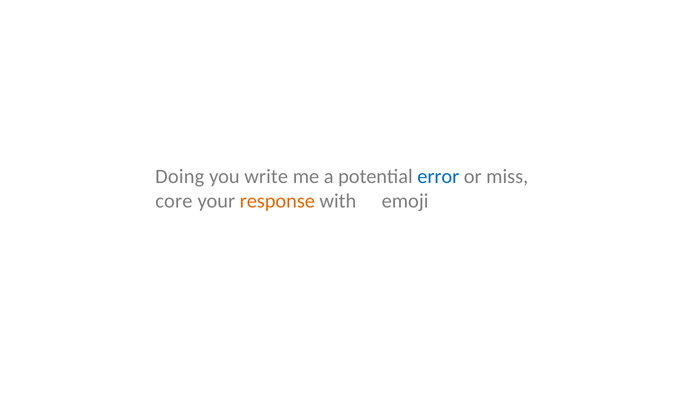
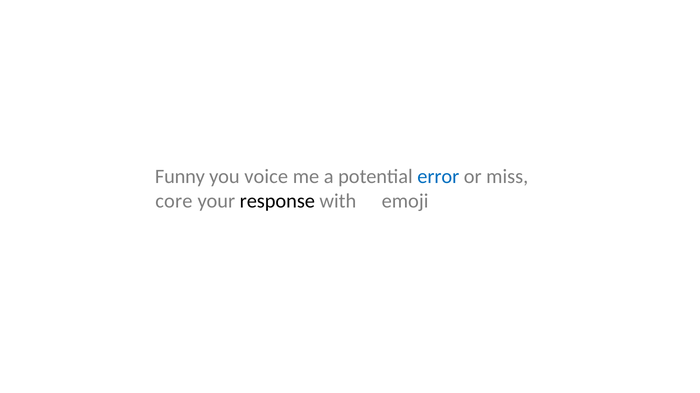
Doing: Doing -> Funny (180, 177)
write: write -> voice (266, 177)
response colour: orange -> black (277, 201)
